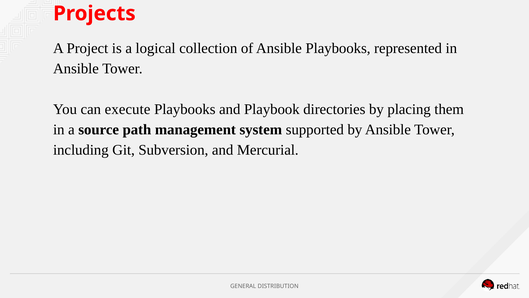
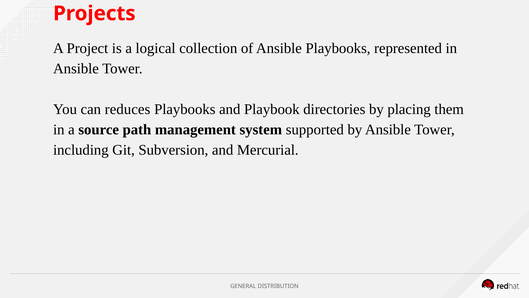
execute: execute -> reduces (128, 109)
